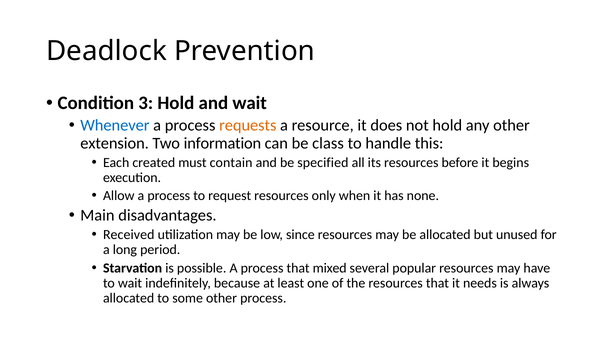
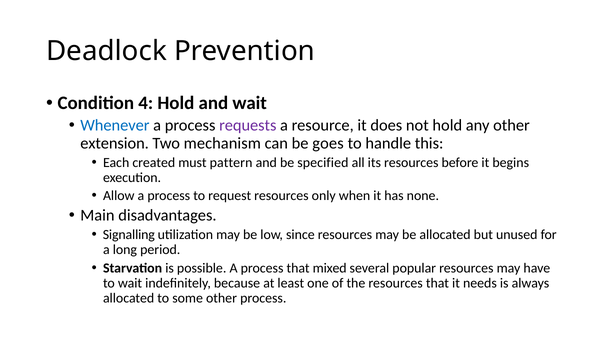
3: 3 -> 4 (146, 103)
requests colour: orange -> purple (248, 125)
information: information -> mechanism (222, 143)
class: class -> goes (328, 143)
contain: contain -> pattern (231, 163)
Received: Received -> Signalling (129, 235)
